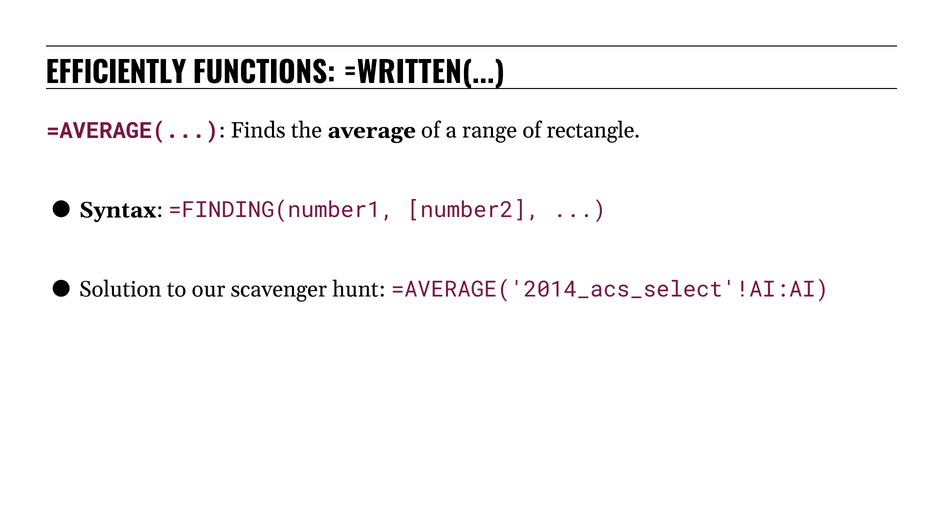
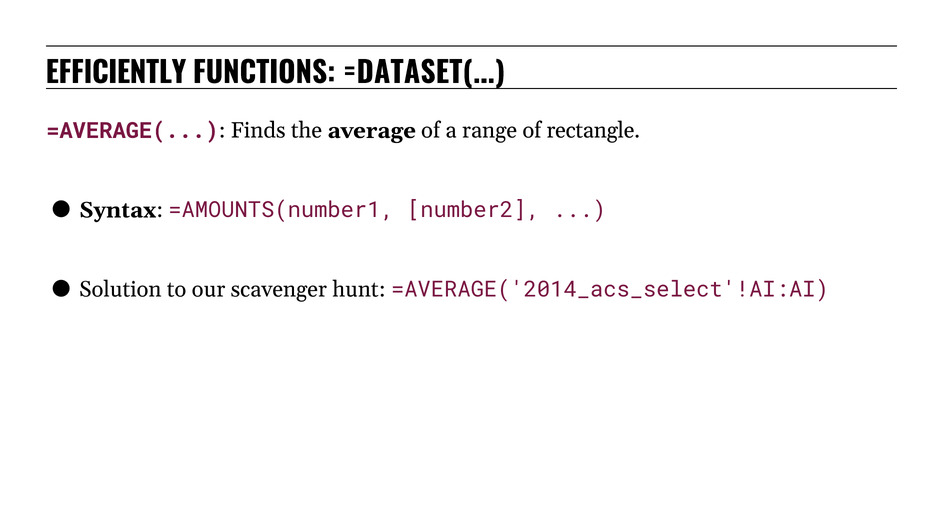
=WRITTEN(: =WRITTEN( -> =DATASET( (424, 73)
=FINDING(number1: =FINDING(number1 -> =AMOUNTS(number1 (281, 210)
